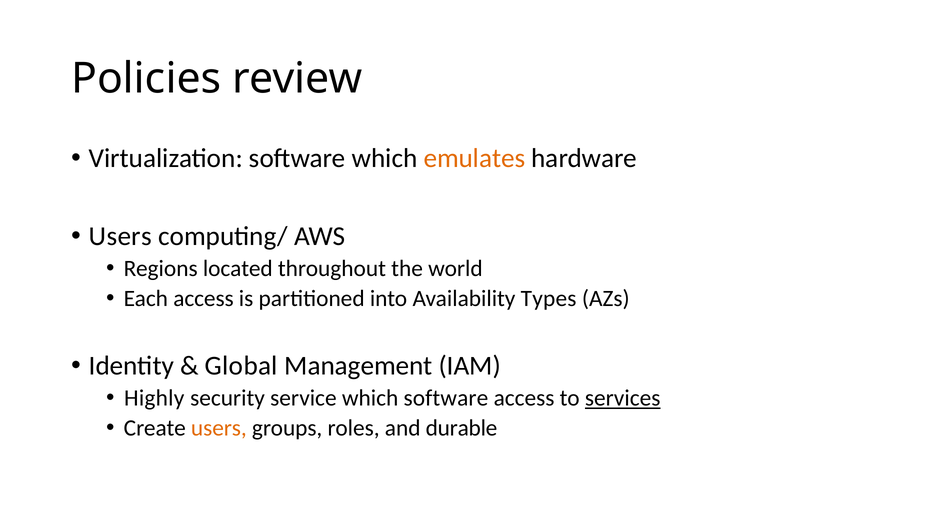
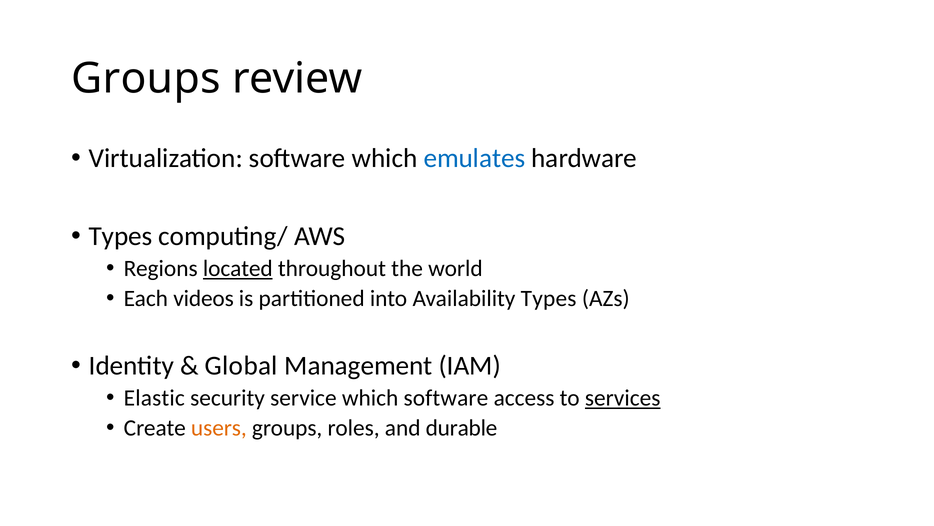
Policies: Policies -> Groups (146, 78)
emulates colour: orange -> blue (474, 158)
Users: Users -> Types (121, 236)
located underline: none -> present (238, 268)
Each access: access -> videos (204, 298)
Highly: Highly -> Elastic (154, 398)
